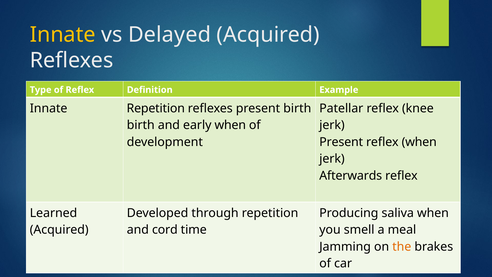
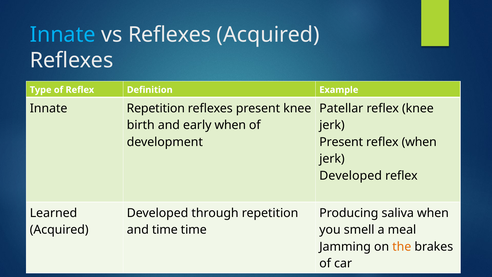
Innate colour: yellow -> light blue (63, 35)
vs Delayed: Delayed -> Reflexes (170, 35)
present birth: birth -> knee (297, 108)
Afterwards: Afterwards -> Developed (351, 175)
and cord: cord -> time (165, 230)
